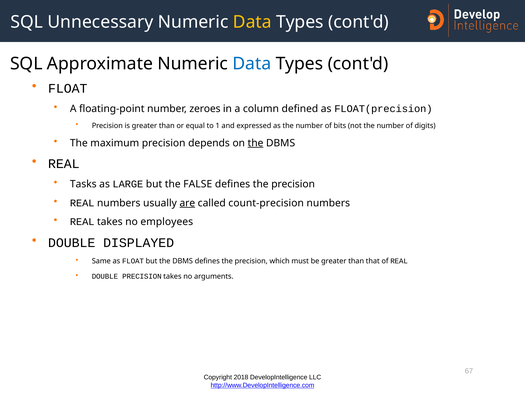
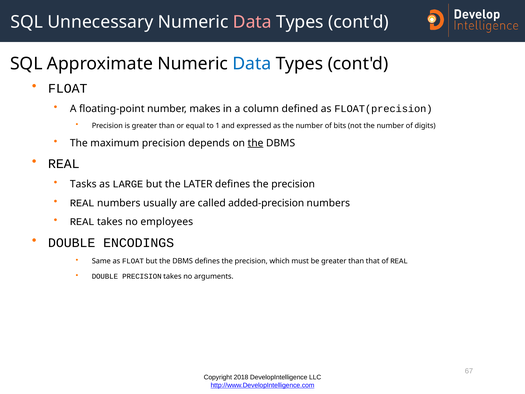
Data colour: yellow -> pink (252, 22)
zeroes: zeroes -> makes (205, 109)
FALSE: FALSE -> LATER (198, 184)
are underline: present -> none (187, 203)
count-precision: count-precision -> added-precision (266, 203)
DISPLAYED: DISPLAYED -> ENCODINGS (139, 243)
